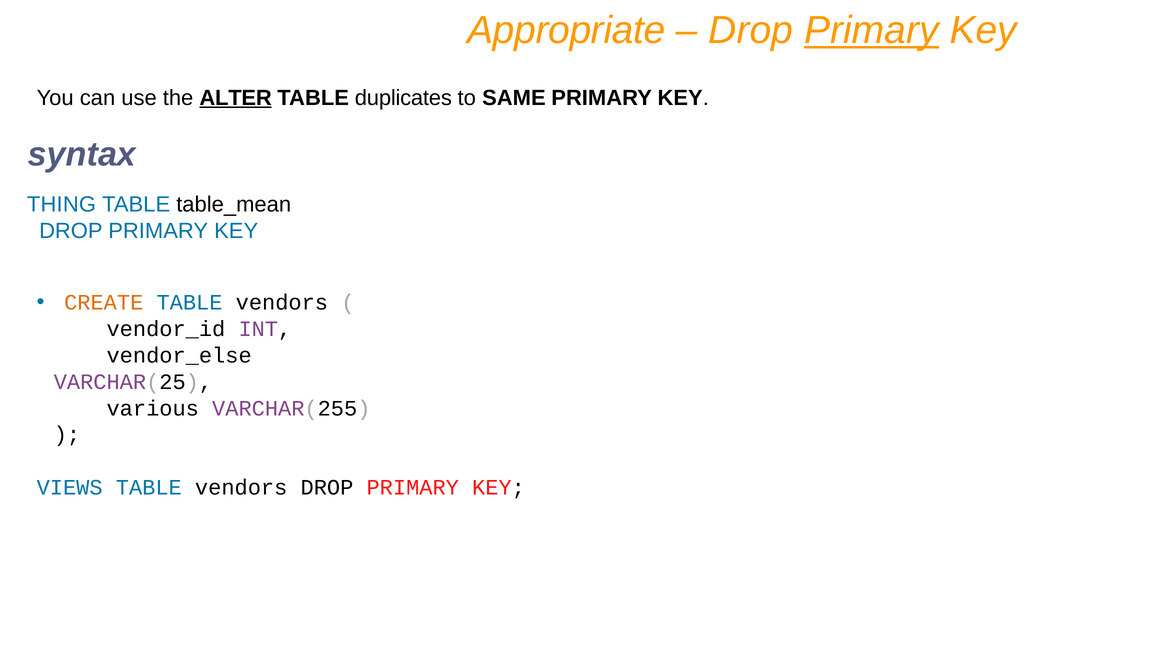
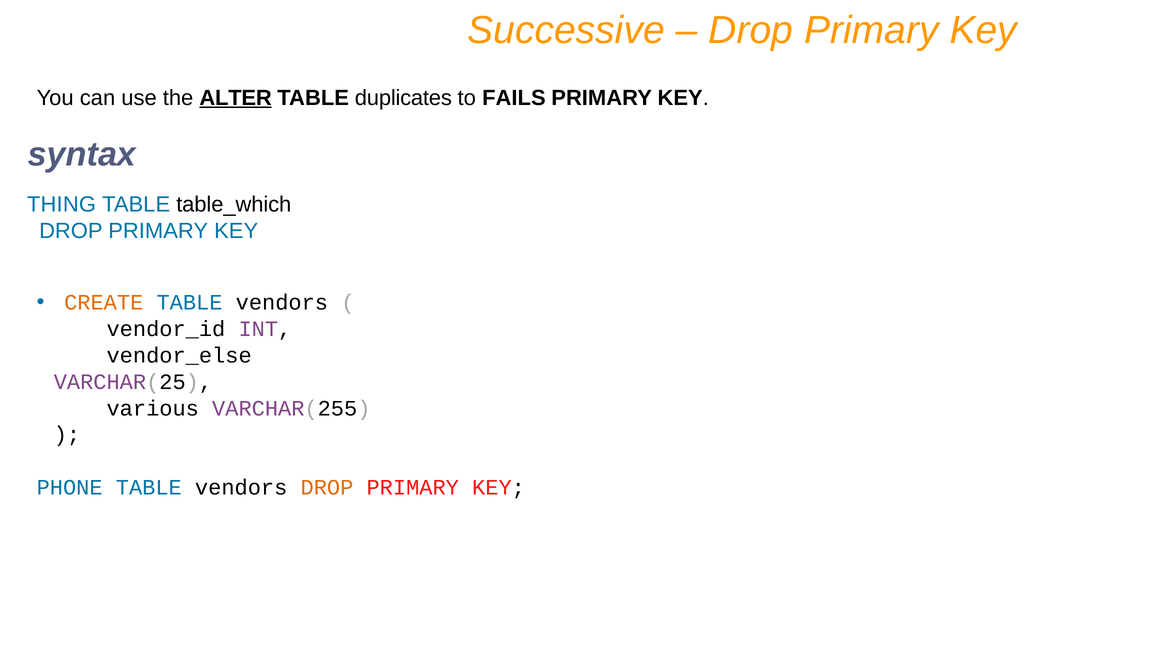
Appropriate: Appropriate -> Successive (566, 31)
Primary underline: present -> none (871, 31)
SAME: SAME -> FAILS (514, 98)
table_mean: table_mean -> table_which (234, 205)
VIEWS: VIEWS -> PHONE (70, 487)
DROP colour: black -> orange (327, 487)
